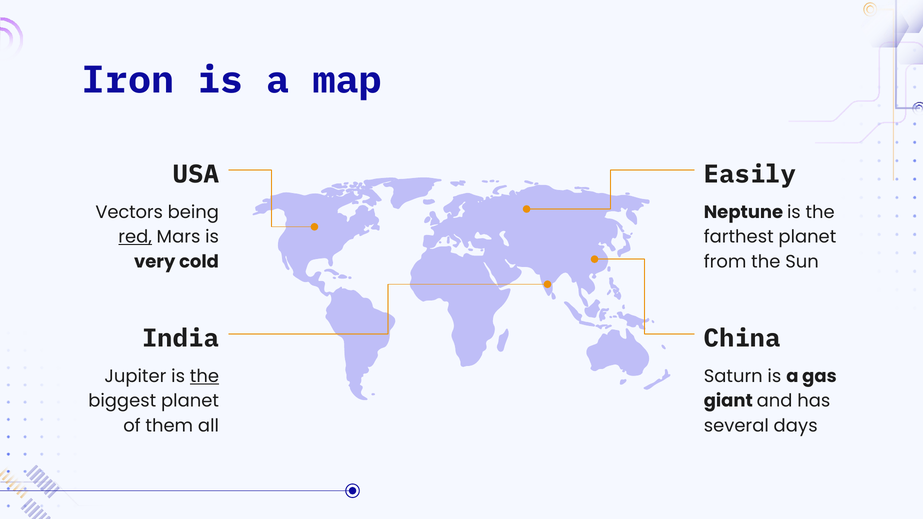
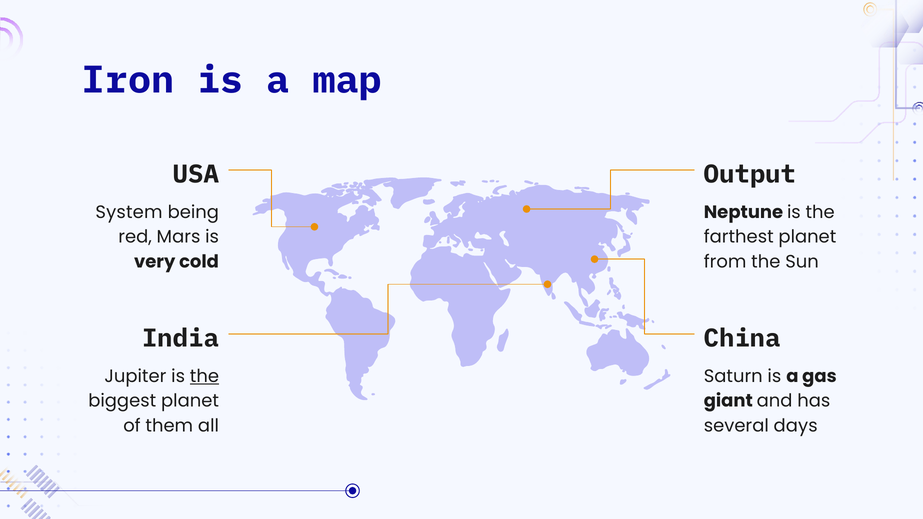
Easily: Easily -> Output (750, 174)
Vectors: Vectors -> System (129, 212)
red underline: present -> none (135, 237)
